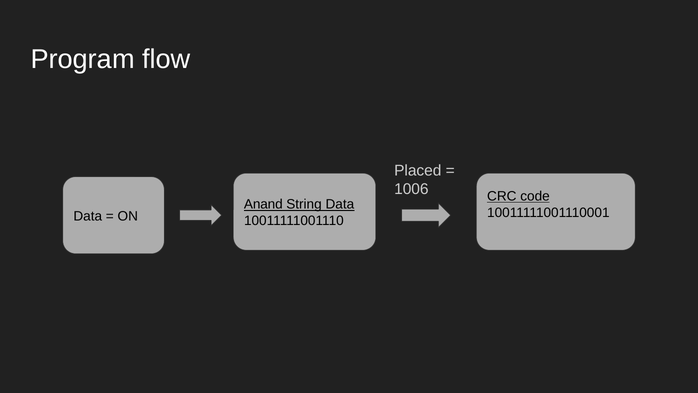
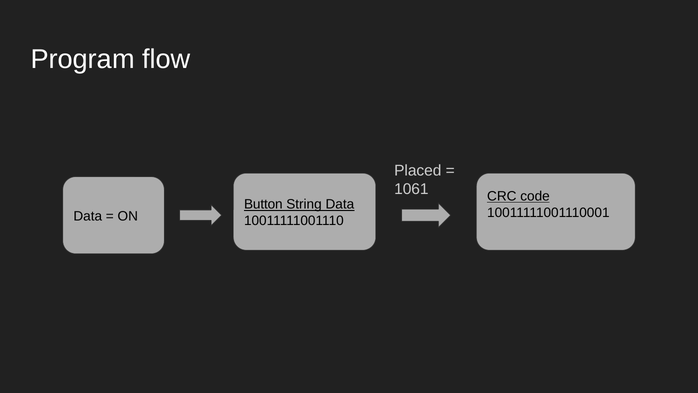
1006: 1006 -> 1061 (411, 189)
Anand: Anand -> Button (263, 204)
